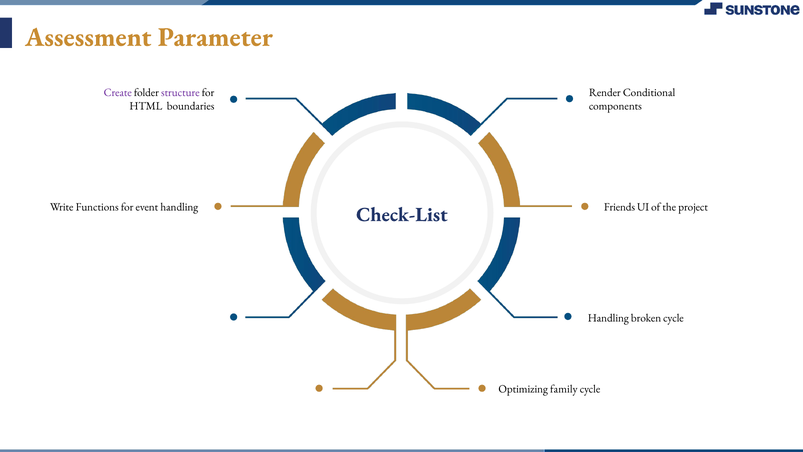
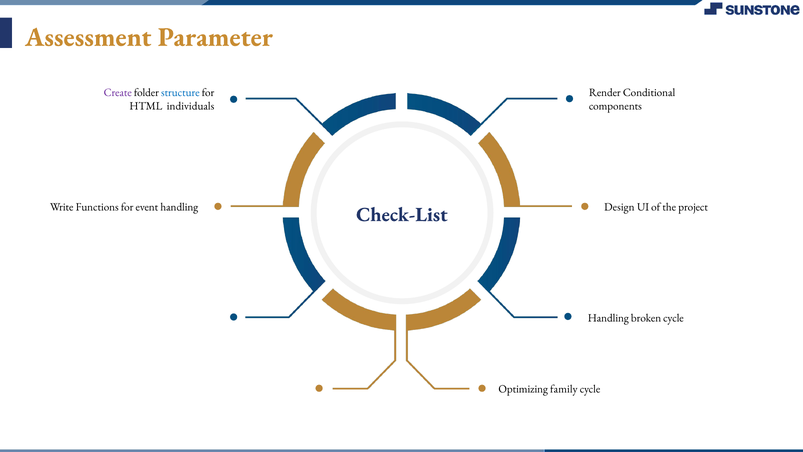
structure colour: purple -> blue (180, 93)
boundaries: boundaries -> individuals (191, 106)
Friends: Friends -> Design (619, 207)
